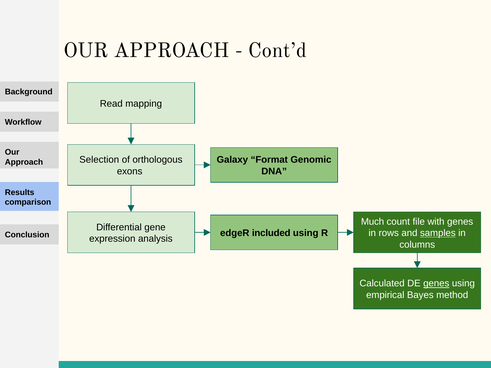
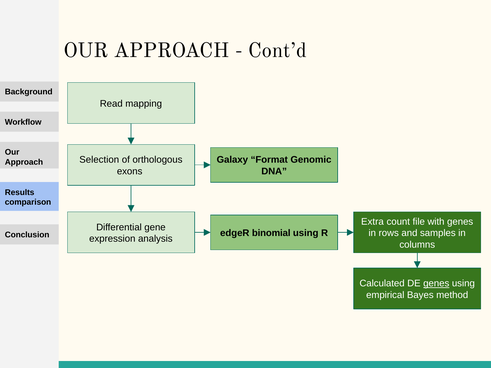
Much: Much -> Extra (372, 222)
included: included -> binomial (271, 233)
samples underline: present -> none (438, 233)
